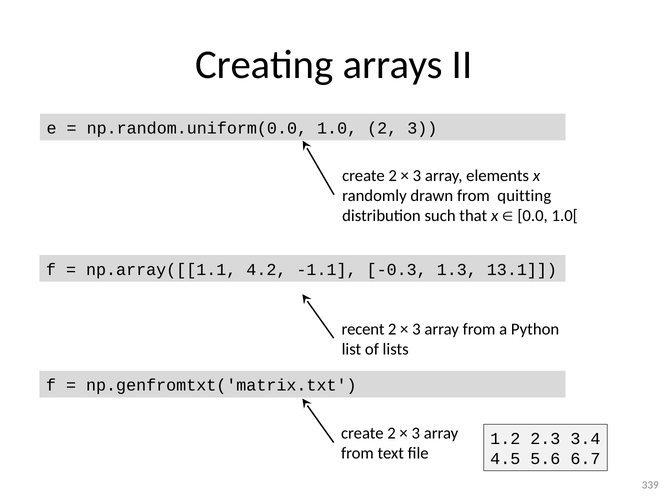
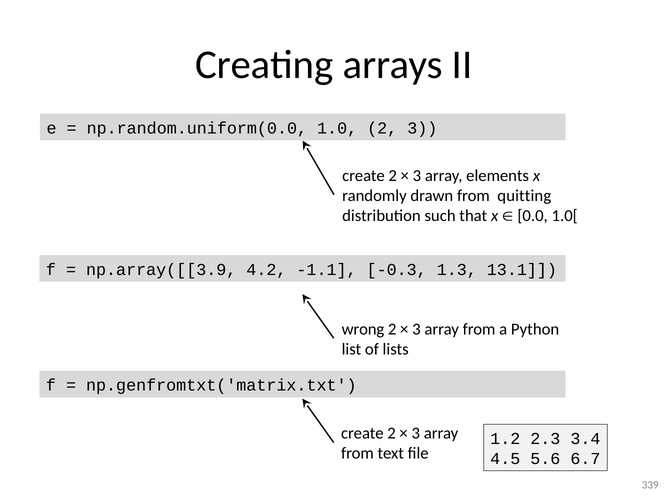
np.array([[1.1: np.array([[1.1 -> np.array([[3.9 (161, 270)
recent: recent -> wrong (363, 329)
